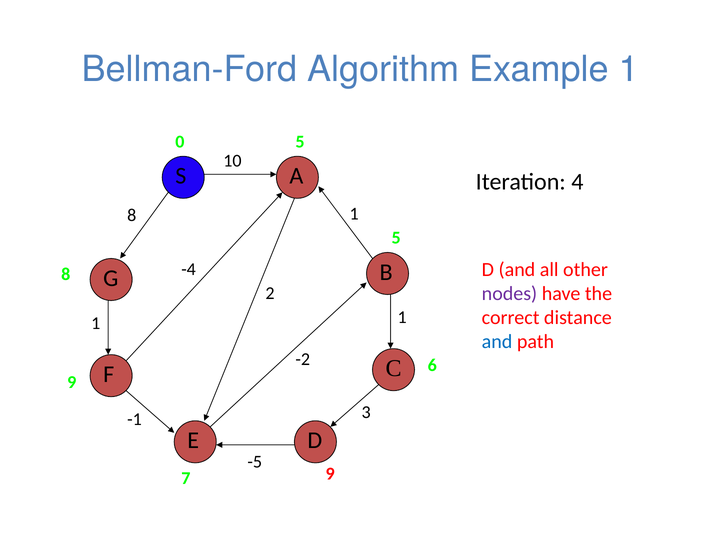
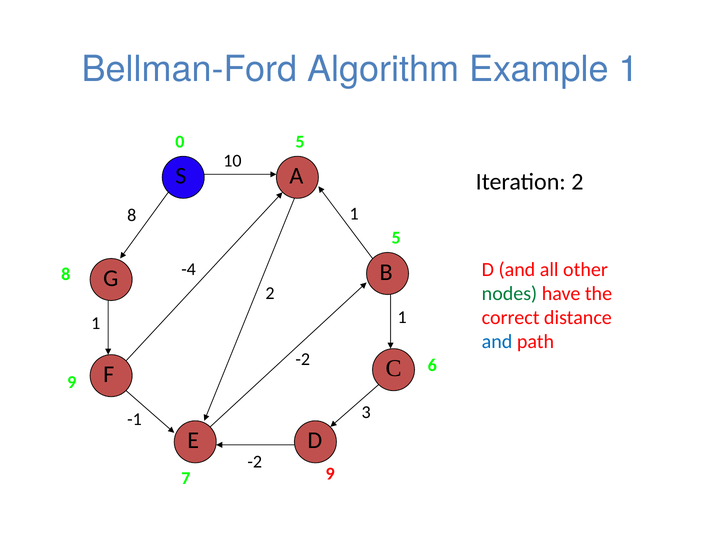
Iteration 4: 4 -> 2 (577, 182)
nodes colour: purple -> green (509, 293)
-5: -5 -> -2 (255, 461)
